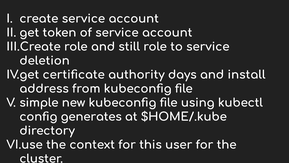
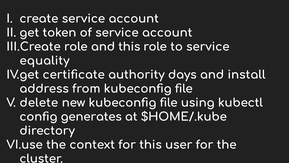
and still: still -> this (129, 47)
deletion: deletion -> equality (44, 61)
simple: simple -> delete (39, 103)
